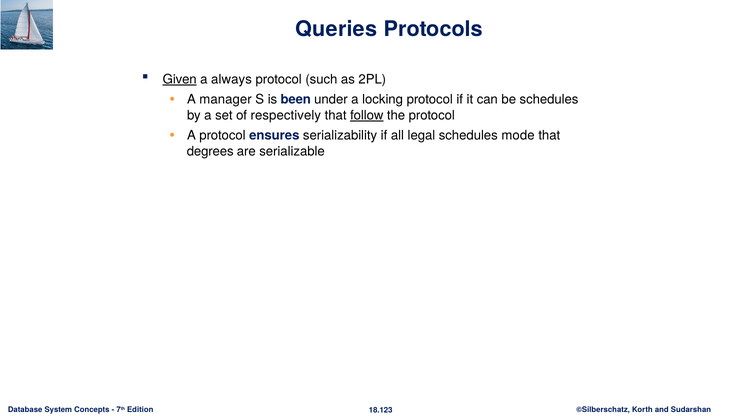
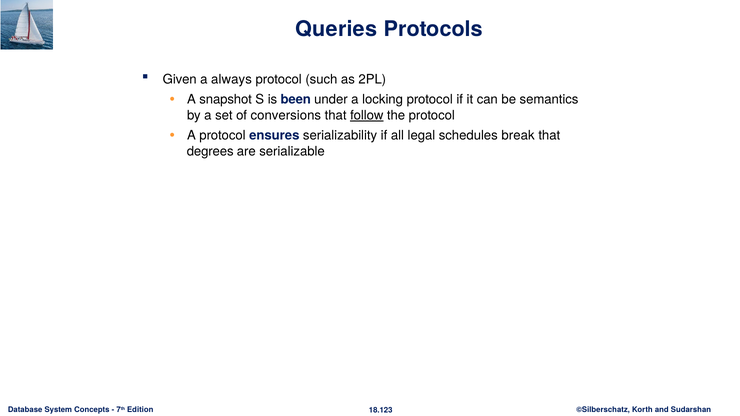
Given underline: present -> none (180, 79)
manager: manager -> snapshot (226, 100)
be schedules: schedules -> semantics (549, 100)
respectively: respectively -> conversions (286, 115)
mode: mode -> break (518, 136)
